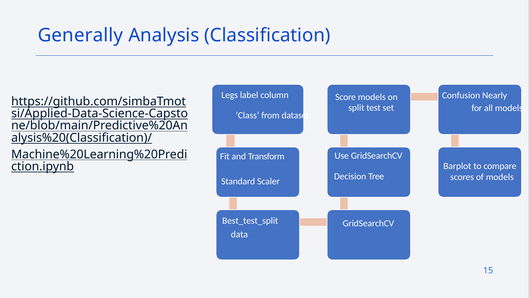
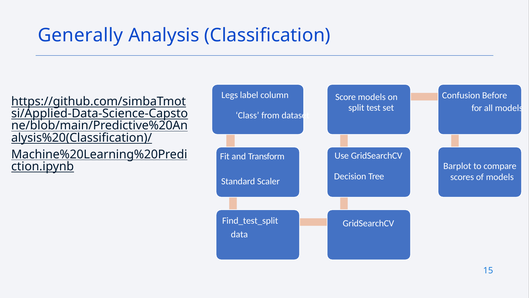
Nearly: Nearly -> Before (495, 95)
Best_test_split: Best_test_split -> Find_test_split (250, 221)
